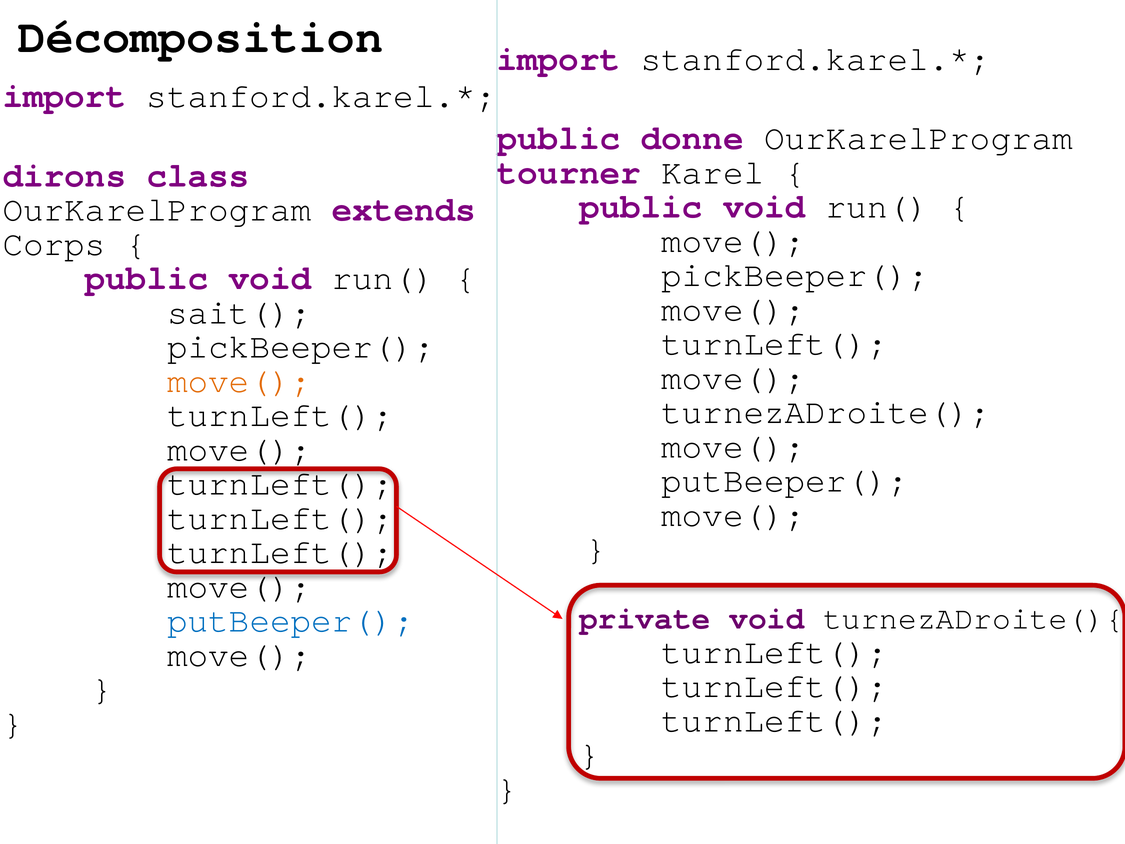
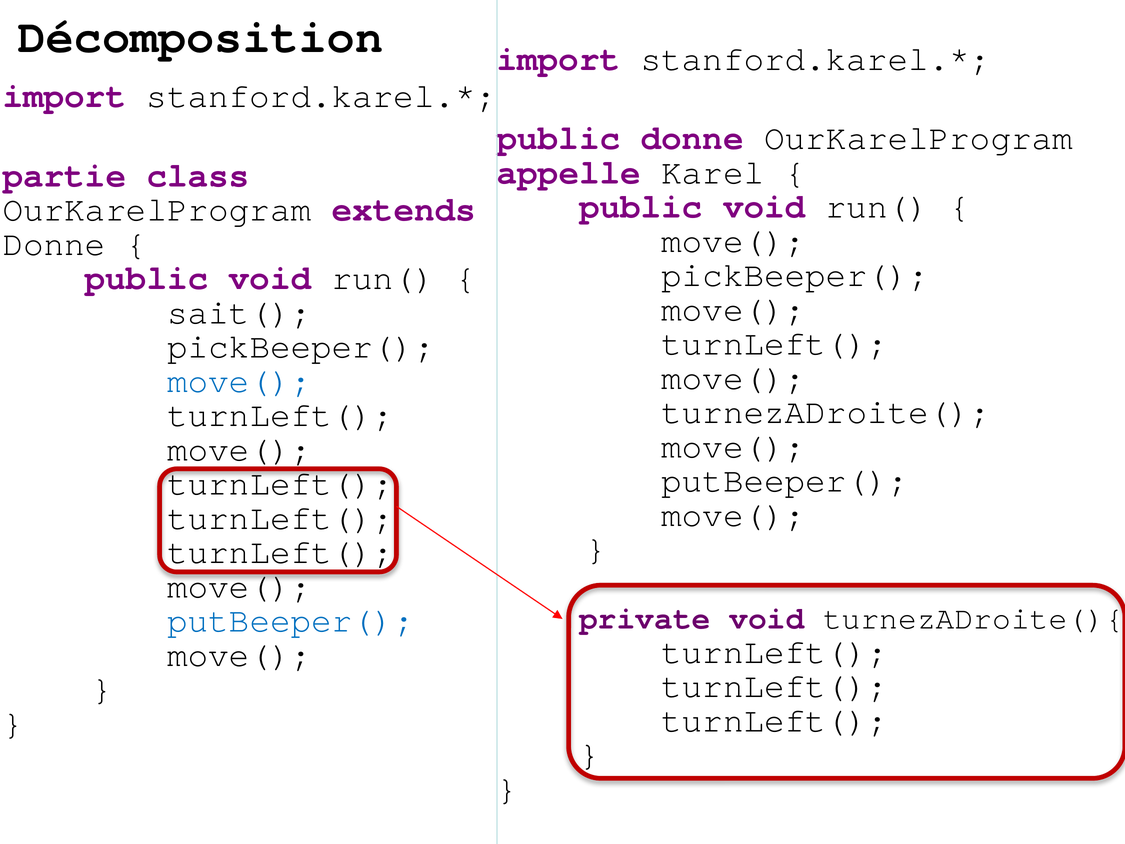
tourner: tourner -> appelle (569, 172)
dirons: dirons -> partie (64, 175)
Corps: Corps -> Donne (54, 244)
move( colour: orange -> blue (239, 381)
